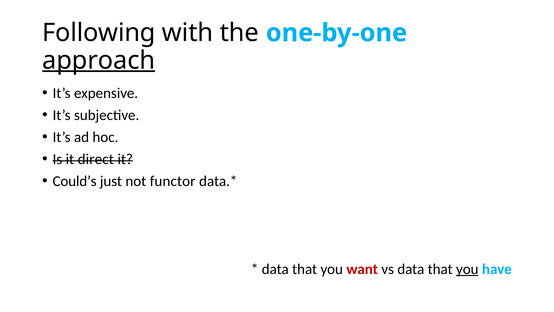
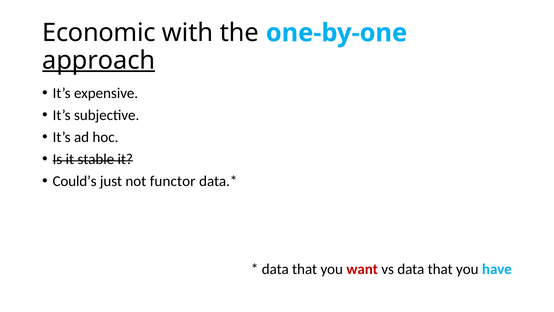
Following: Following -> Economic (99, 33)
direct: direct -> stable (96, 159)
you underline: present -> none (467, 269)
